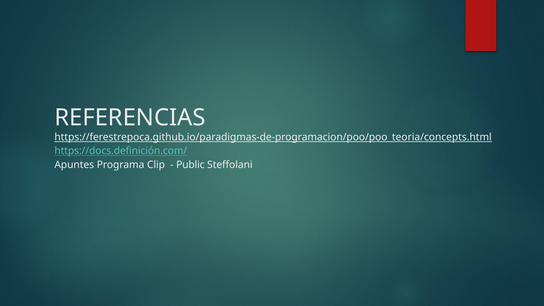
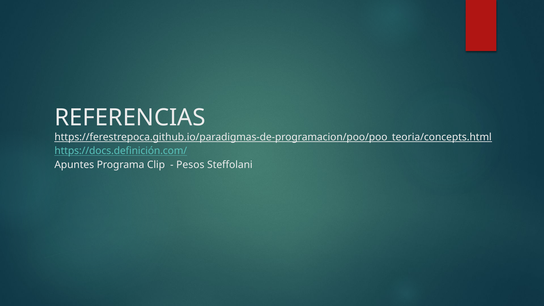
Public: Public -> Pesos (190, 165)
